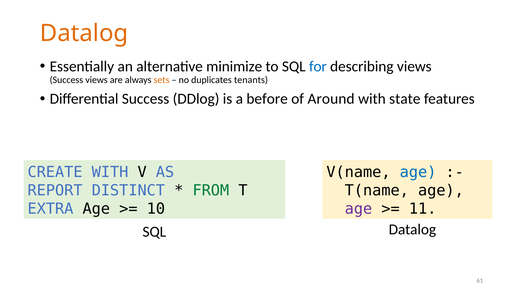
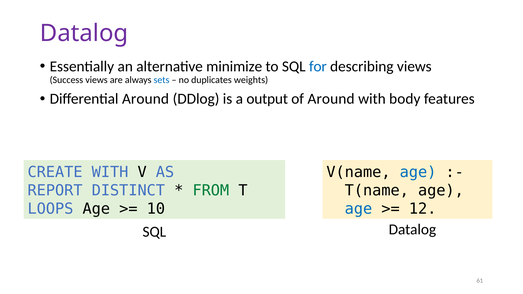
Datalog colour: orange -> purple (84, 33)
sets colour: orange -> blue (162, 80)
tenants: tenants -> weights (251, 80)
Differential Success: Success -> Around (145, 99)
before: before -> output (267, 99)
state: state -> body (405, 99)
EXTRA: EXTRA -> LOOPS (50, 209)
age colour: purple -> blue (358, 209)
11: 11 -> 12 (423, 209)
